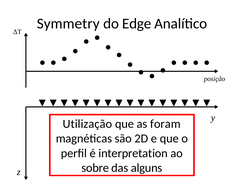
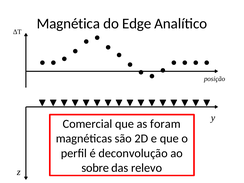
Symmetry: Symmetry -> Magnética (68, 24)
Utilização: Utilização -> Comercial (87, 124)
interpretation: interpretation -> deconvolução (133, 153)
alguns: alguns -> relevo (147, 168)
